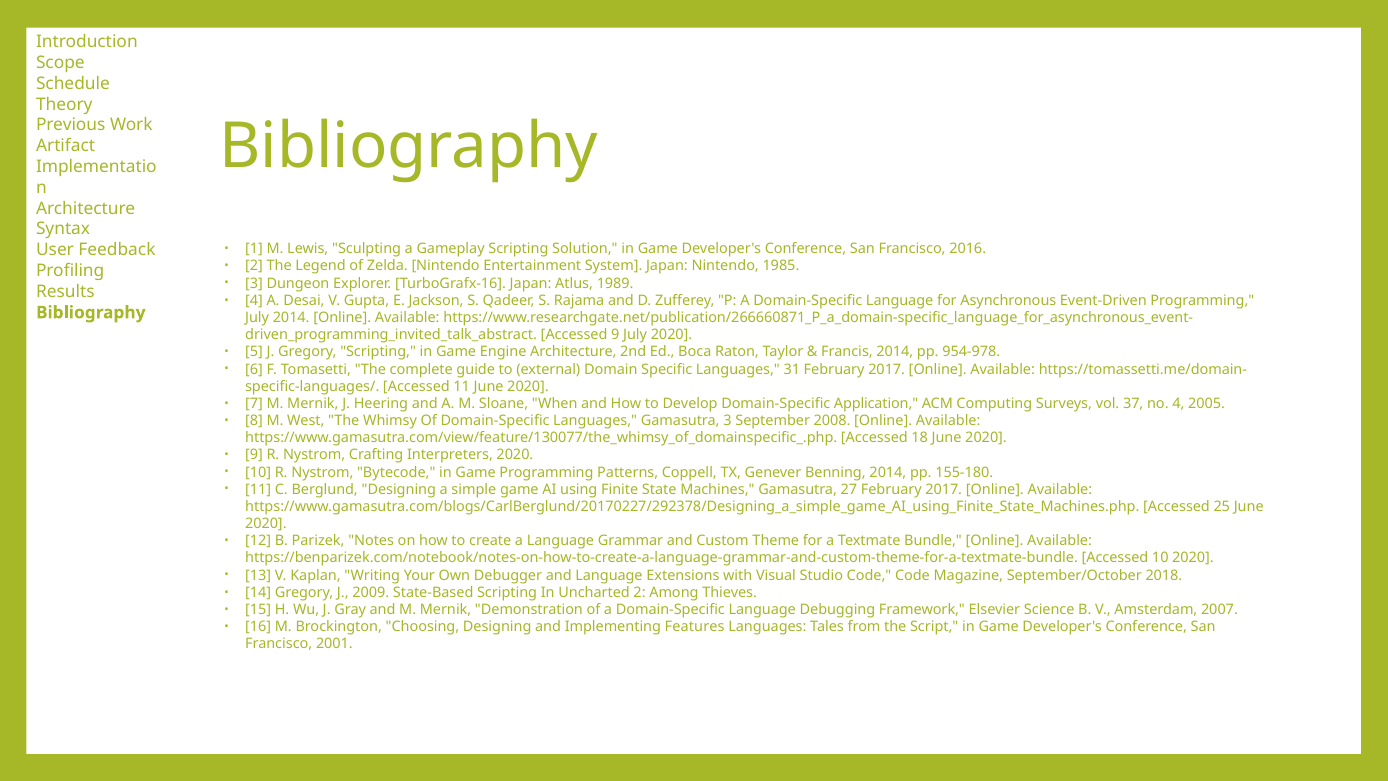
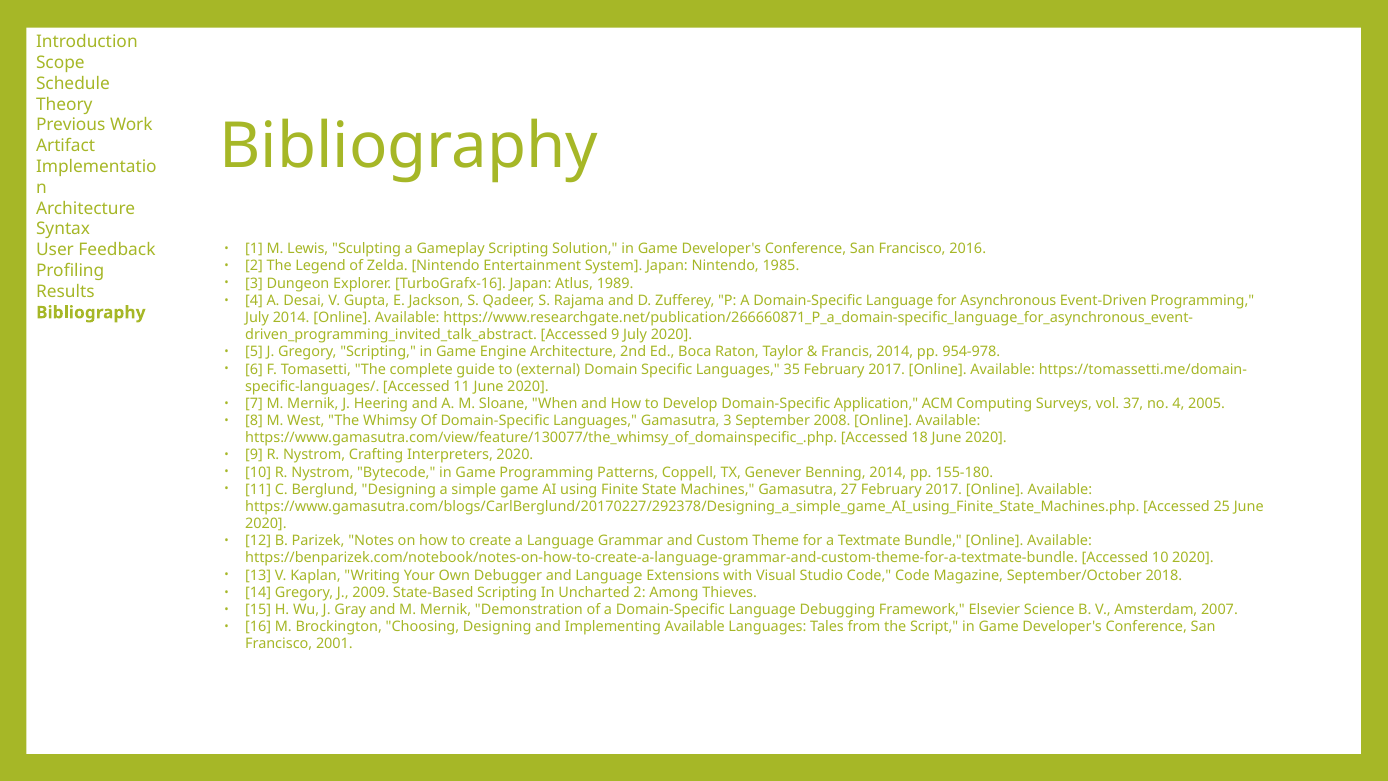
31: 31 -> 35 (792, 369)
Implementing Features: Features -> Available (695, 627)
